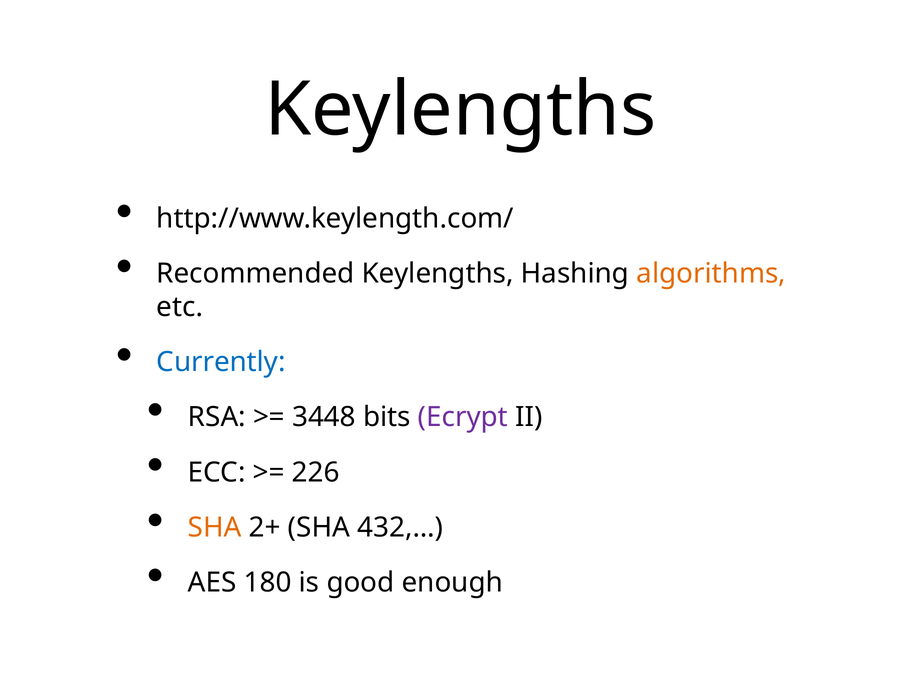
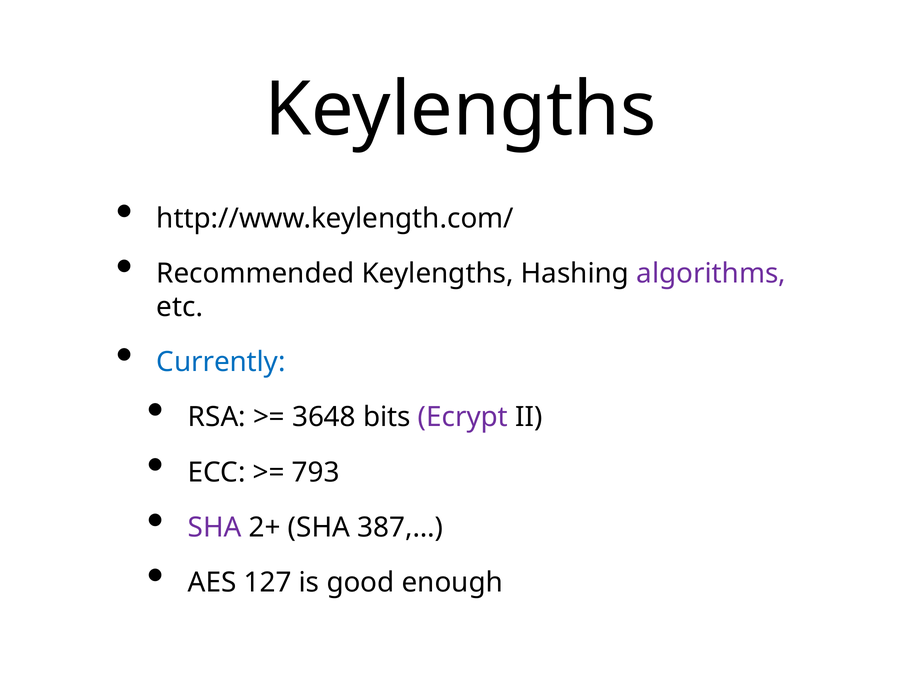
algorithms colour: orange -> purple (711, 274)
3448: 3448 -> 3648 (324, 417)
226: 226 -> 793 (316, 472)
SHA colour: orange -> purple (215, 527)
432,…: 432,… -> 387,… (400, 527)
180: 180 -> 127 (268, 582)
